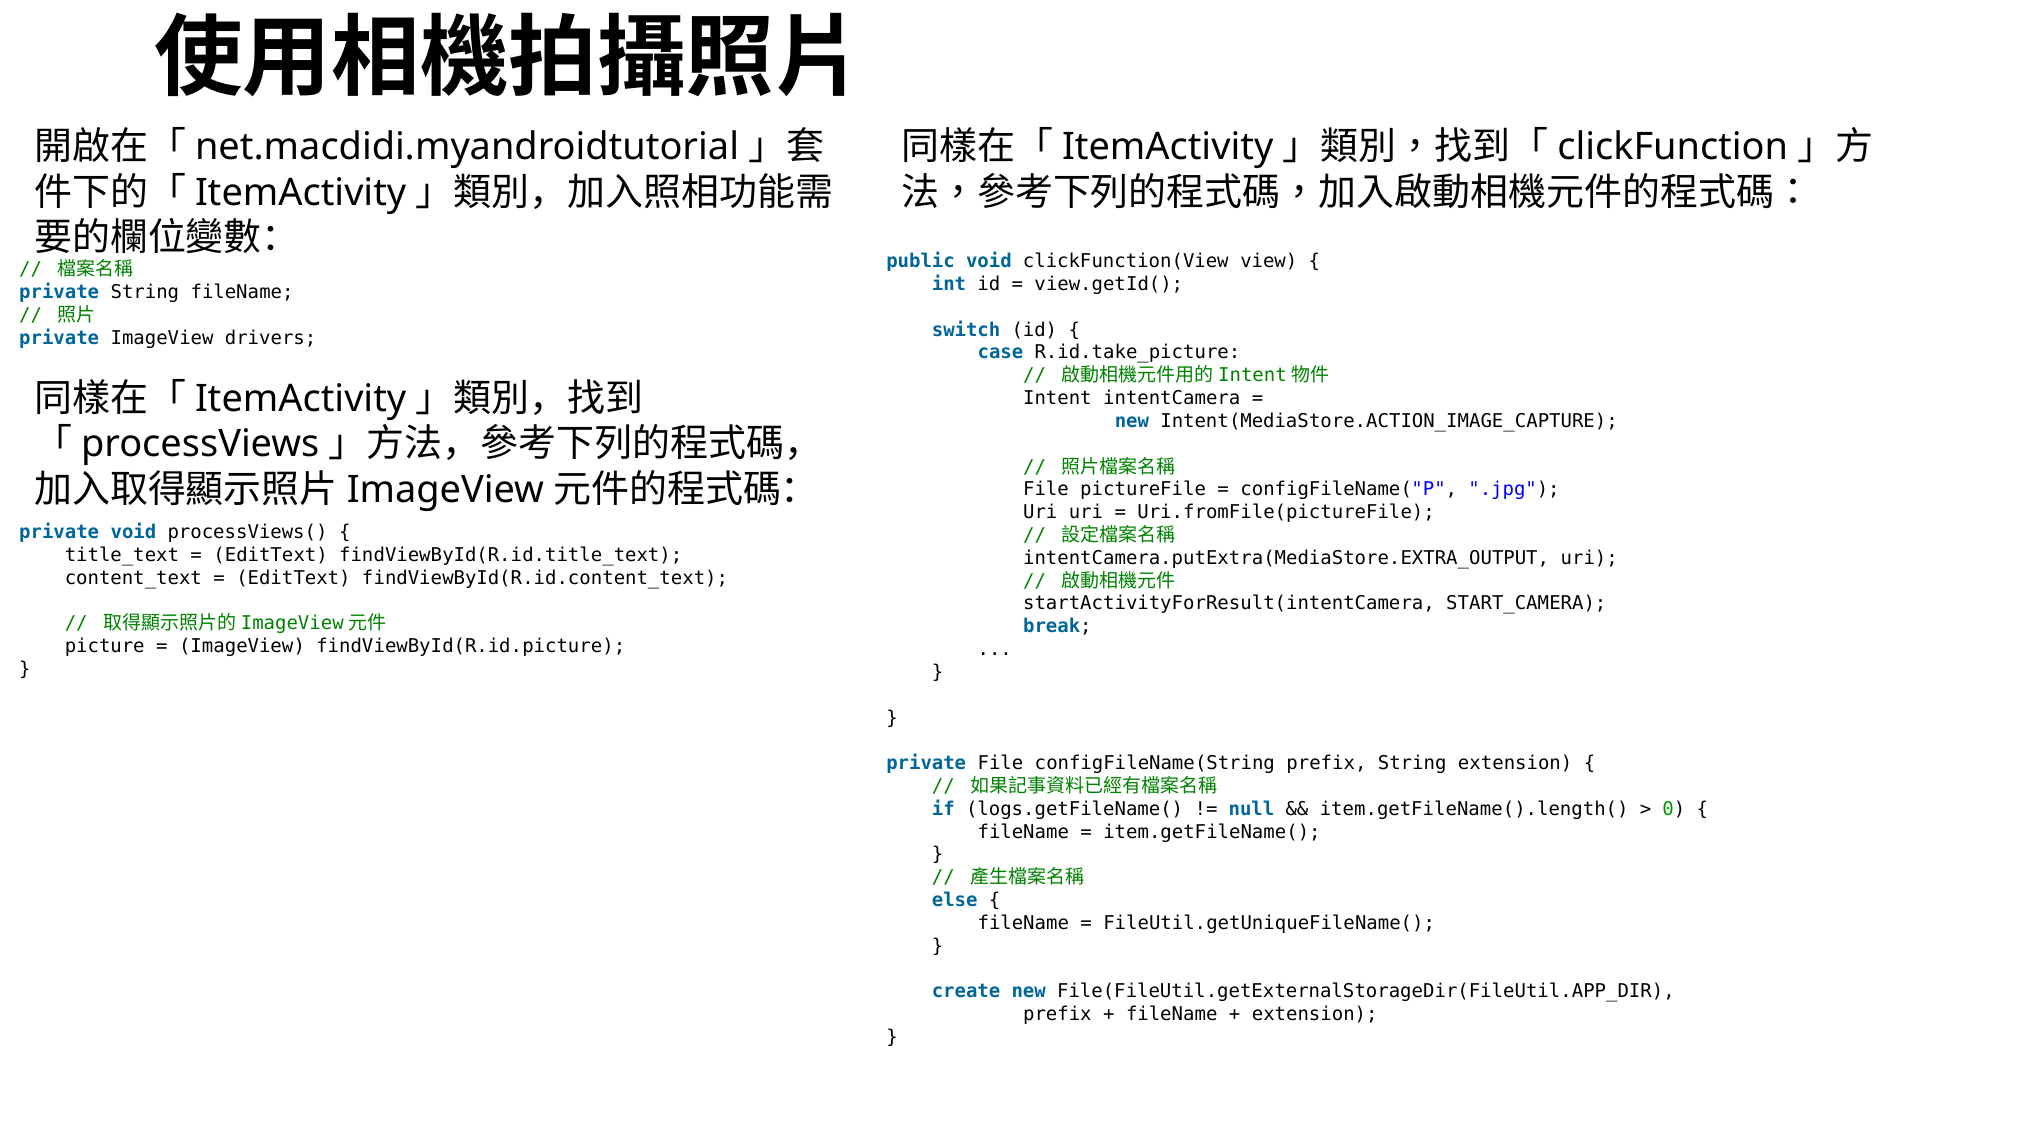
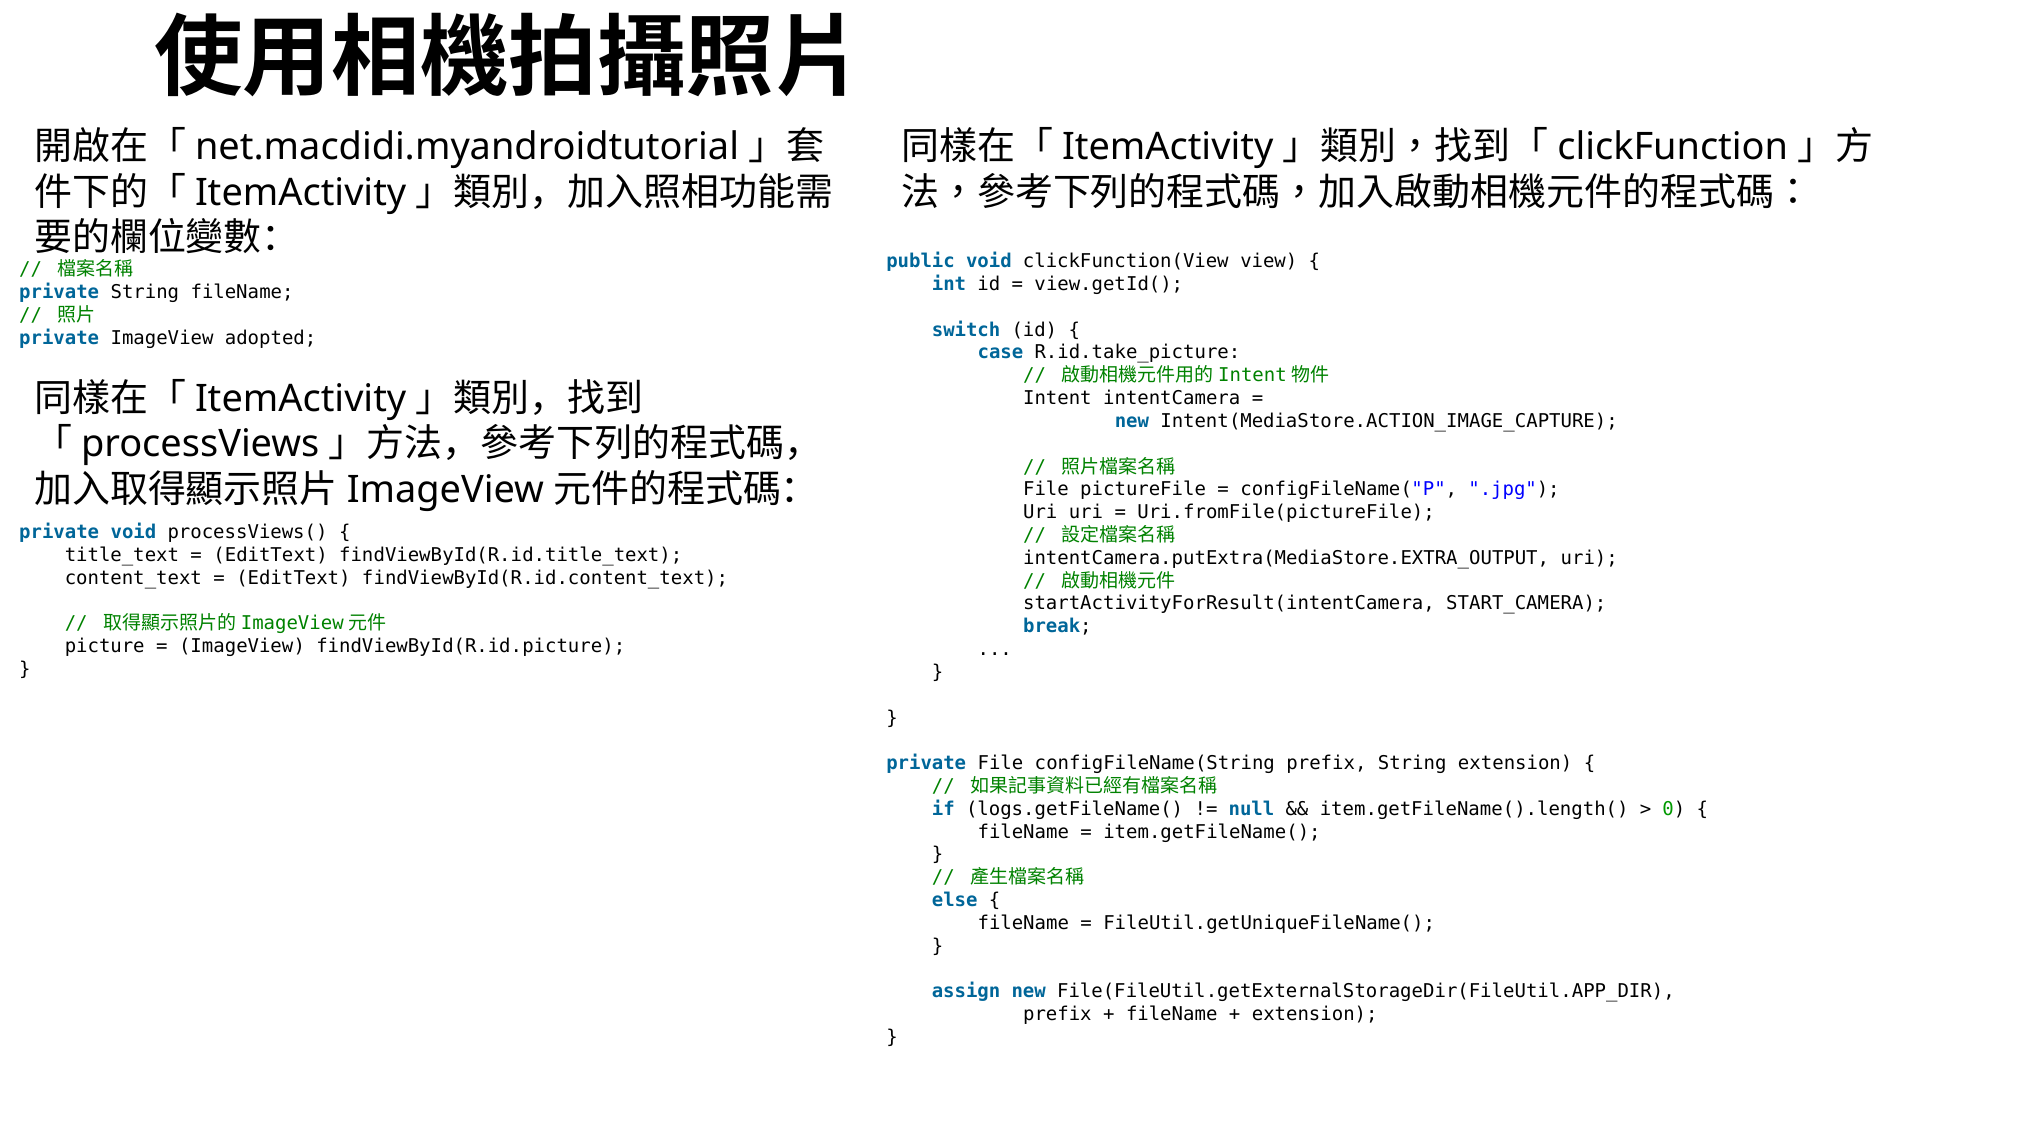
drivers: drivers -> adopted (271, 338)
create: create -> assign (966, 992)
